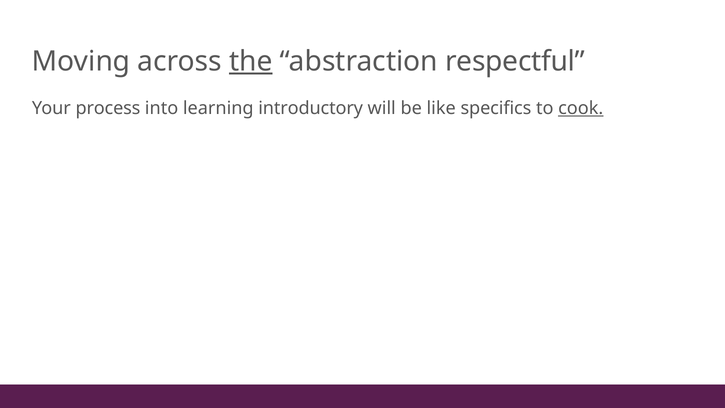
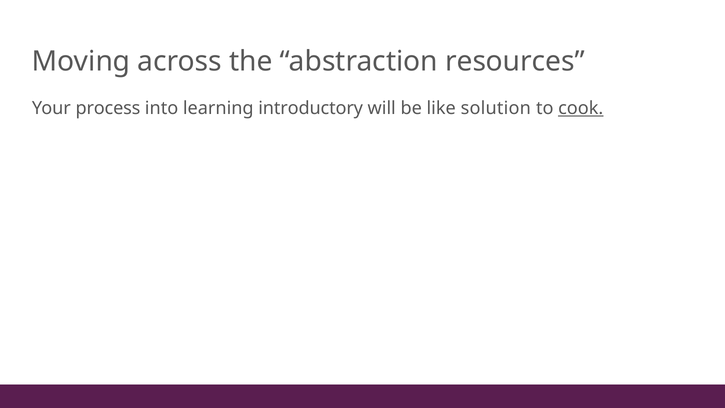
the underline: present -> none (251, 61)
respectful: respectful -> resources (515, 61)
specifics: specifics -> solution (496, 108)
